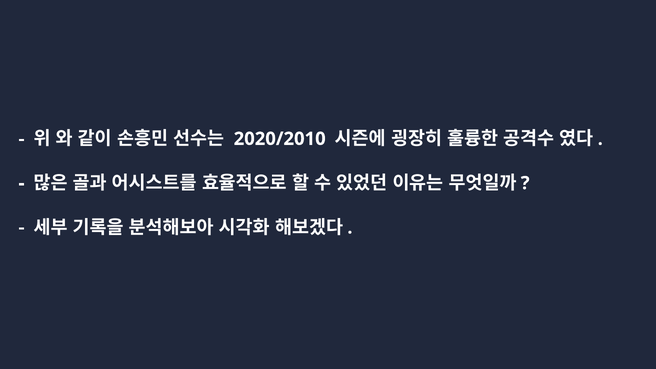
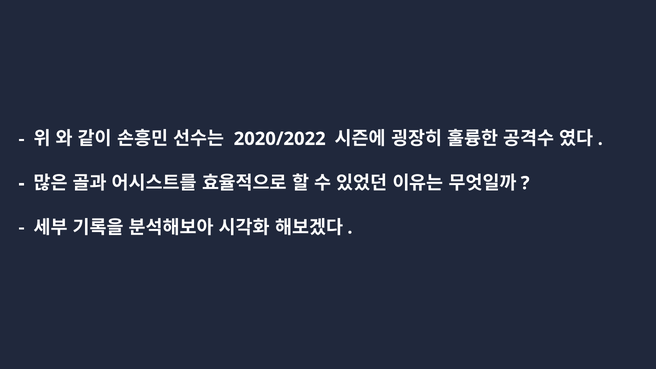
2020/2010: 2020/2010 -> 2020/2022 (280, 139)
